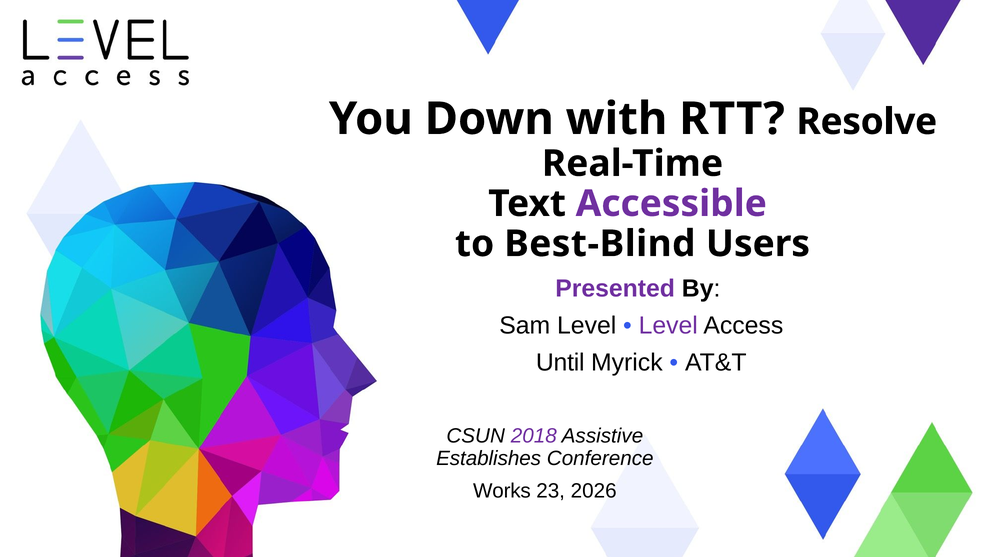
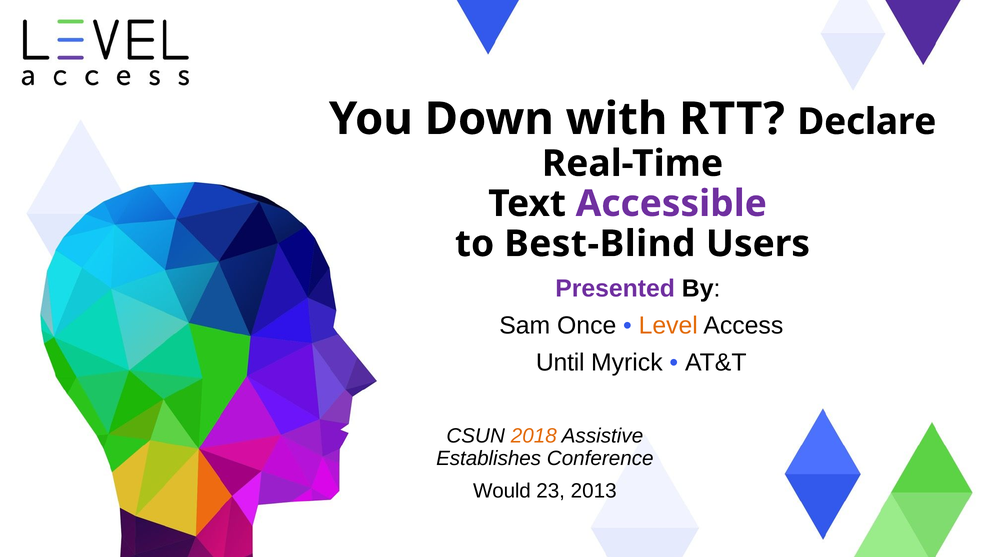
Resolve: Resolve -> Declare (867, 122)
Sam Level: Level -> Once (587, 326)
Level colour: purple -> orange (668, 326)
2018 colour: purple -> orange (534, 436)
Works: Works -> Would (502, 491)
2026: 2026 -> 2013 (594, 491)
